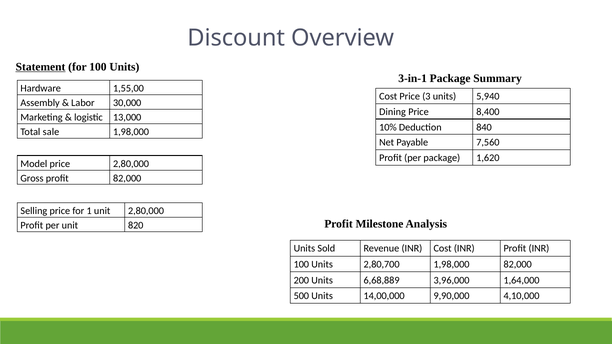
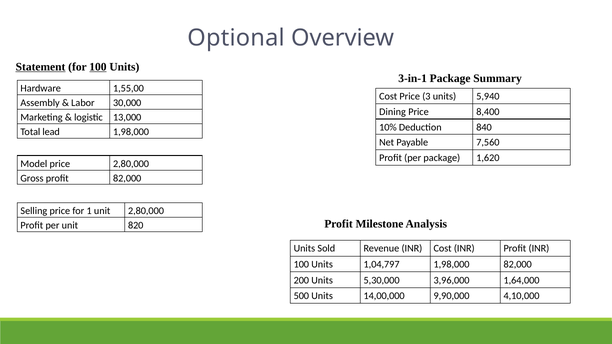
Discount: Discount -> Optional (236, 38)
100 underline: none -> present (98, 67)
sale: sale -> lead (51, 132)
2,80,700: 2,80,700 -> 1,04,797 (382, 265)
6,68,889: 6,68,889 -> 5,30,000 (382, 280)
